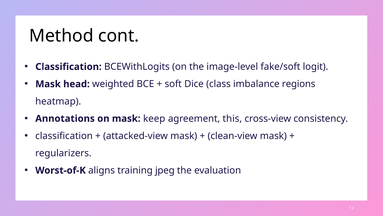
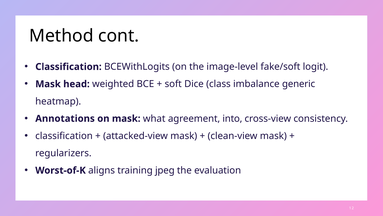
regions: regions -> generic (299, 84)
keep: keep -> what (154, 118)
this: this -> into (232, 118)
